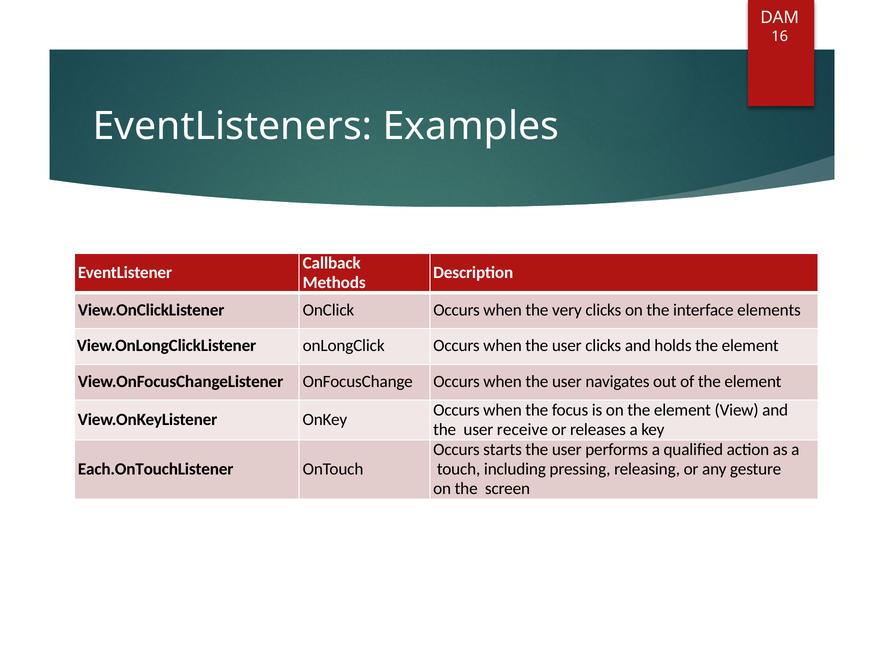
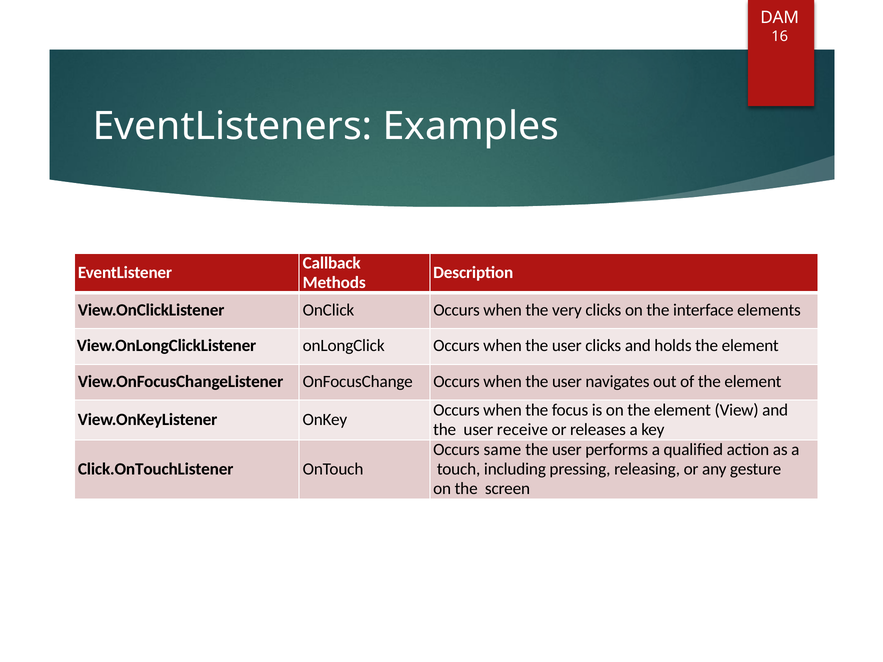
starts: starts -> same (502, 450)
Each.OnTouchListener: Each.OnTouchListener -> Click.OnTouchListener (156, 469)
